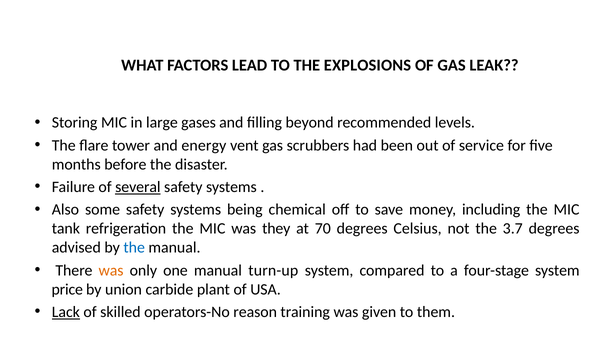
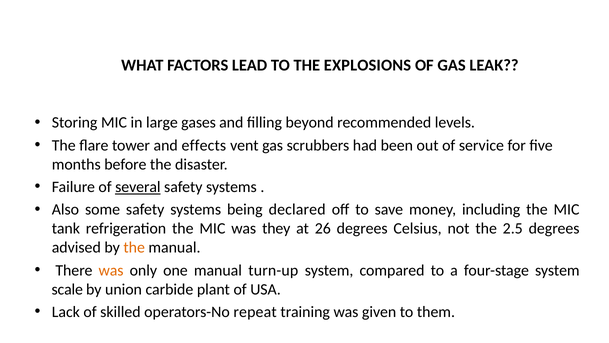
energy: energy -> effects (204, 145)
chemical: chemical -> declared (297, 209)
70: 70 -> 26 (323, 228)
3.7: 3.7 -> 2.5 (513, 228)
the colour: blue -> orange (134, 247)
price: price -> scale (67, 289)
Lack underline: present -> none (66, 312)
reason: reason -> repeat (255, 312)
